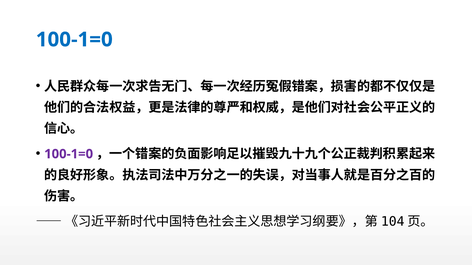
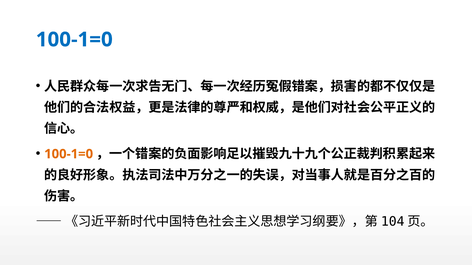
100-1=0 colour: purple -> orange (69, 154)
